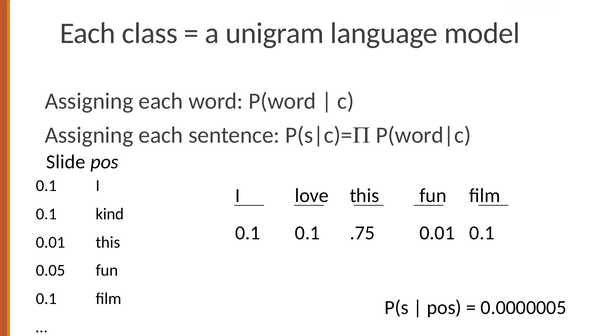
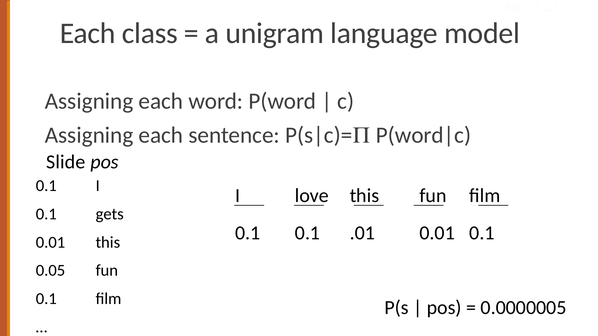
kind: kind -> gets (110, 214)
.75: .75 -> .01 (362, 233)
